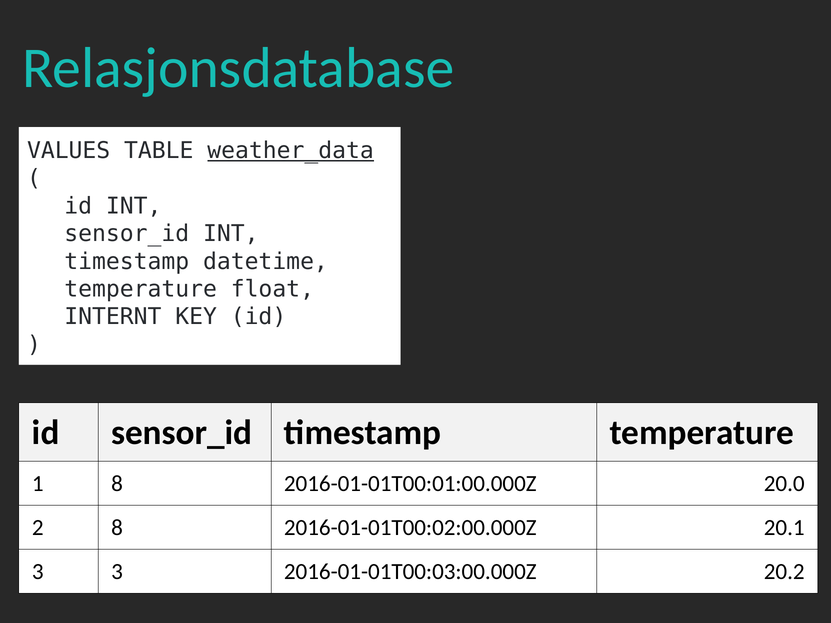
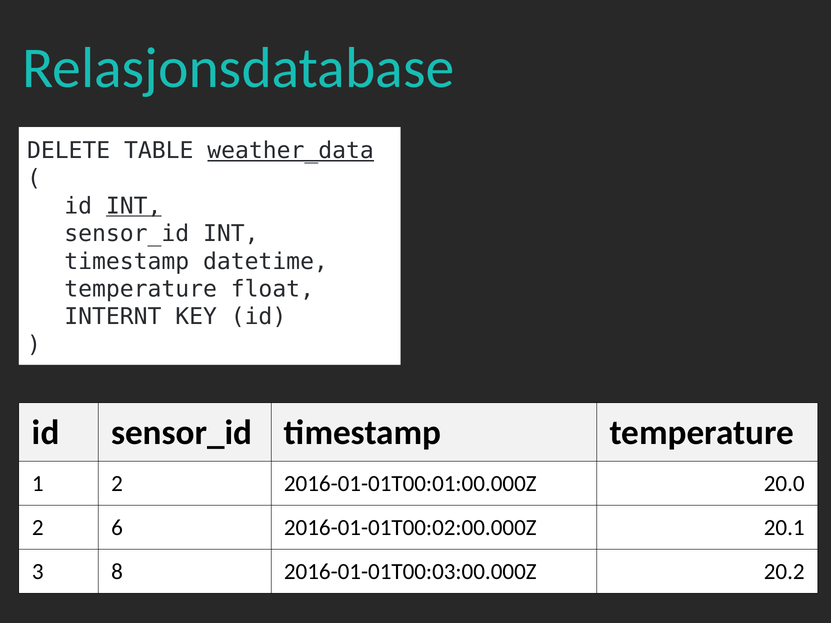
VALUES: VALUES -> DELETE (69, 151)
INT underline: none -> present (134, 206)
1 8: 8 -> 2 (117, 484)
2 8: 8 -> 6 (117, 528)
3 3: 3 -> 8 (117, 572)
